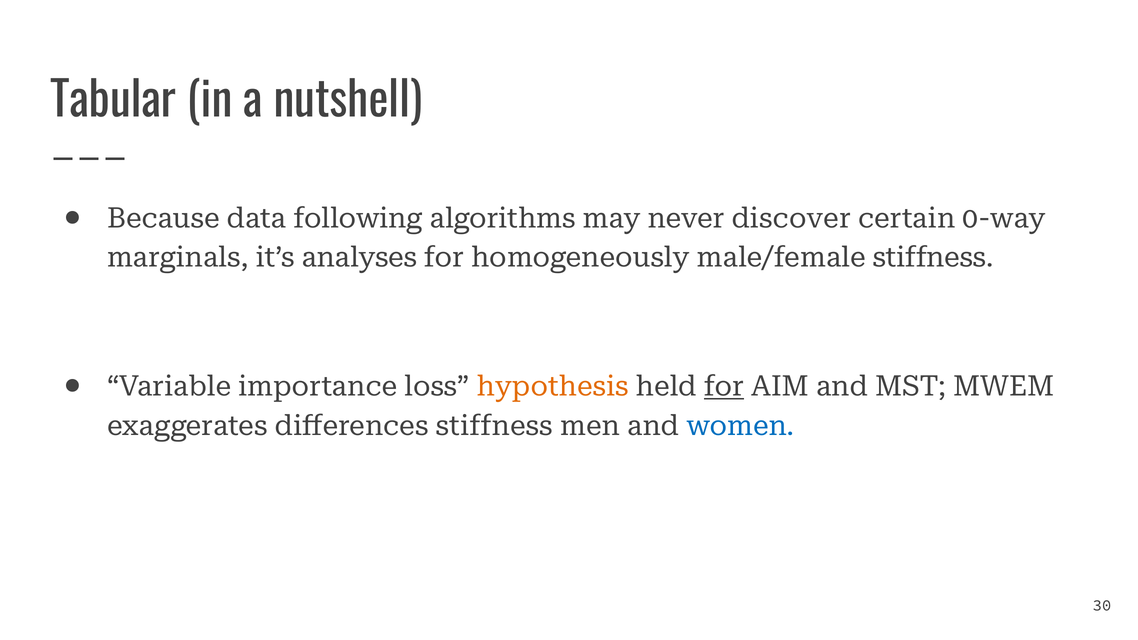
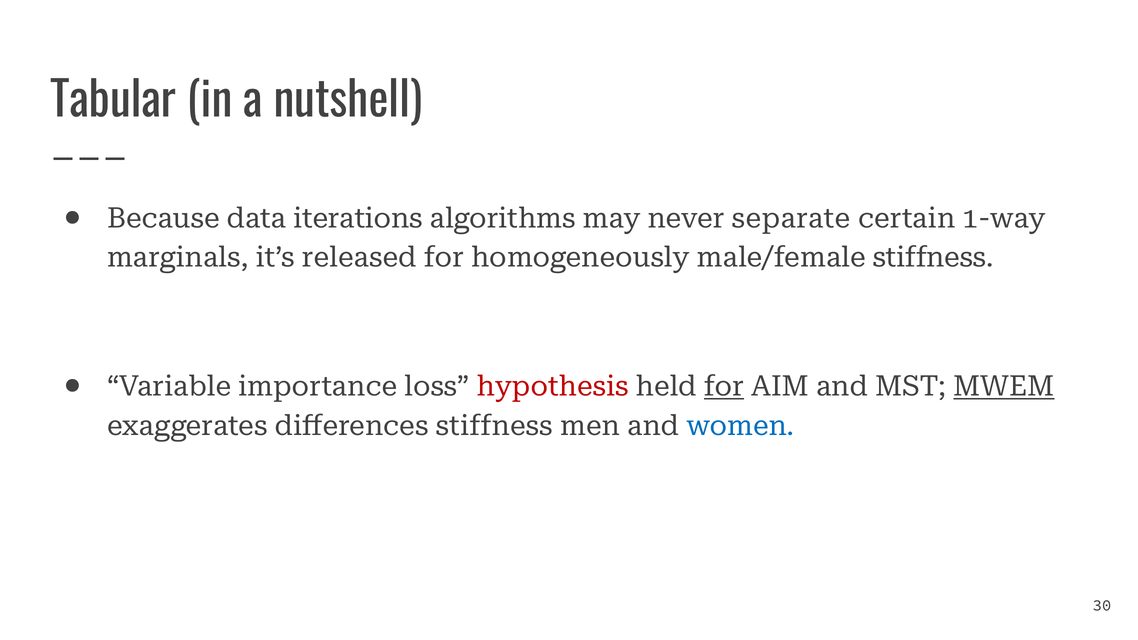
following: following -> iterations (358, 218)
discover: discover -> separate (791, 218)
0-way: 0-way -> 1-way (1004, 218)
analyses: analyses -> released (359, 258)
hypothesis colour: orange -> red (553, 387)
MWEM underline: none -> present (1004, 387)
